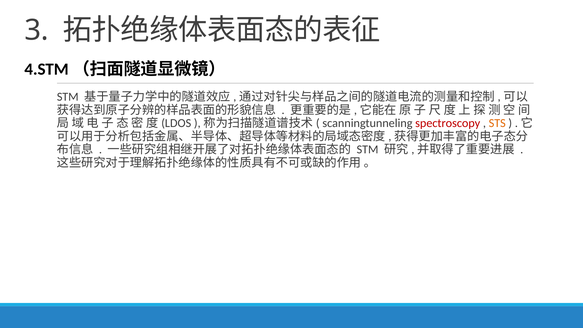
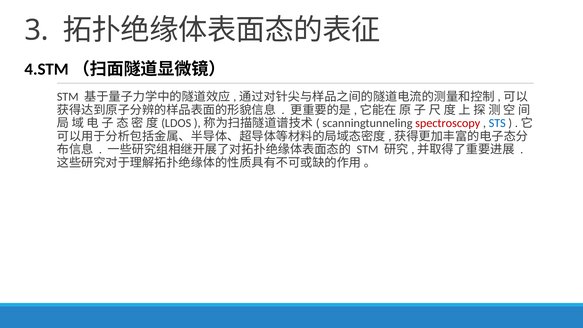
STS colour: orange -> blue (497, 123)
